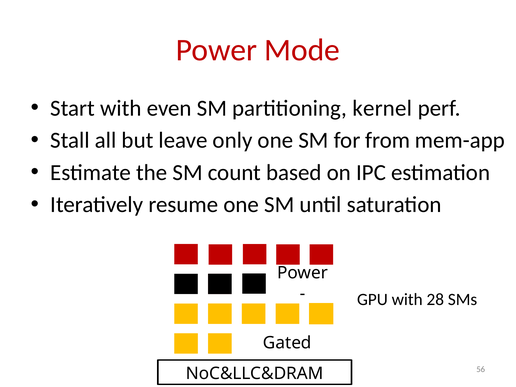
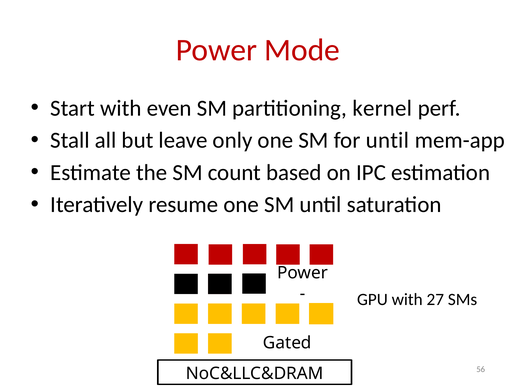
for from: from -> until (387, 140)
28: 28 -> 27 (435, 299)
